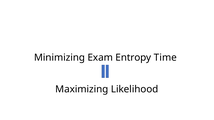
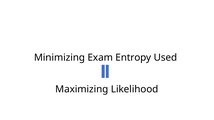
Time: Time -> Used (165, 58)
